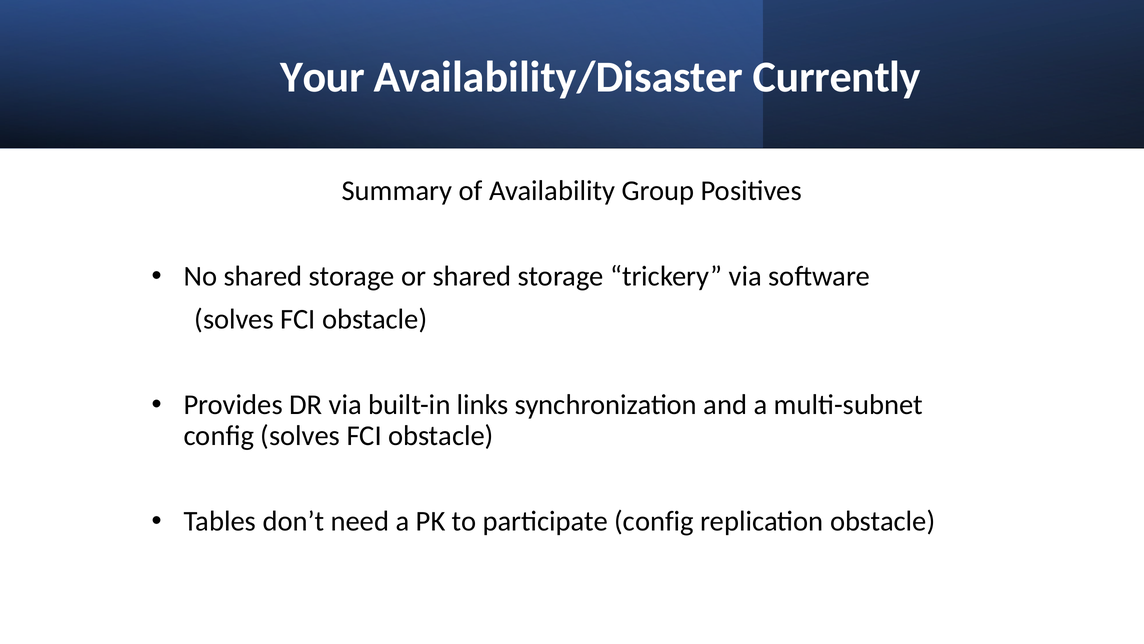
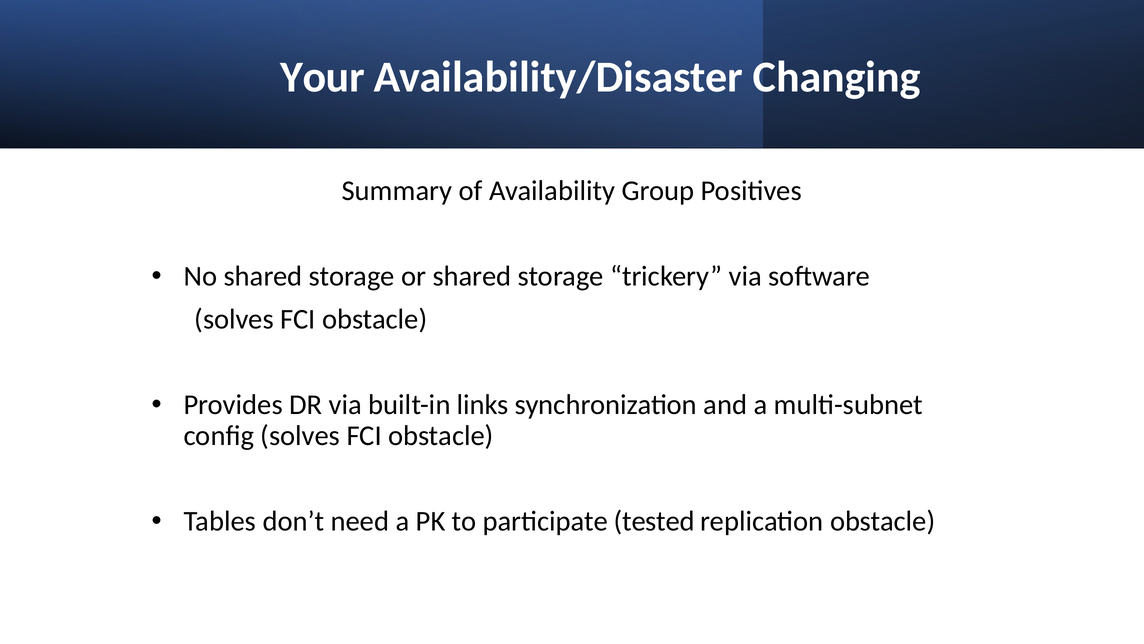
Currently: Currently -> Changing (837, 77)
participate config: config -> tested (654, 521)
